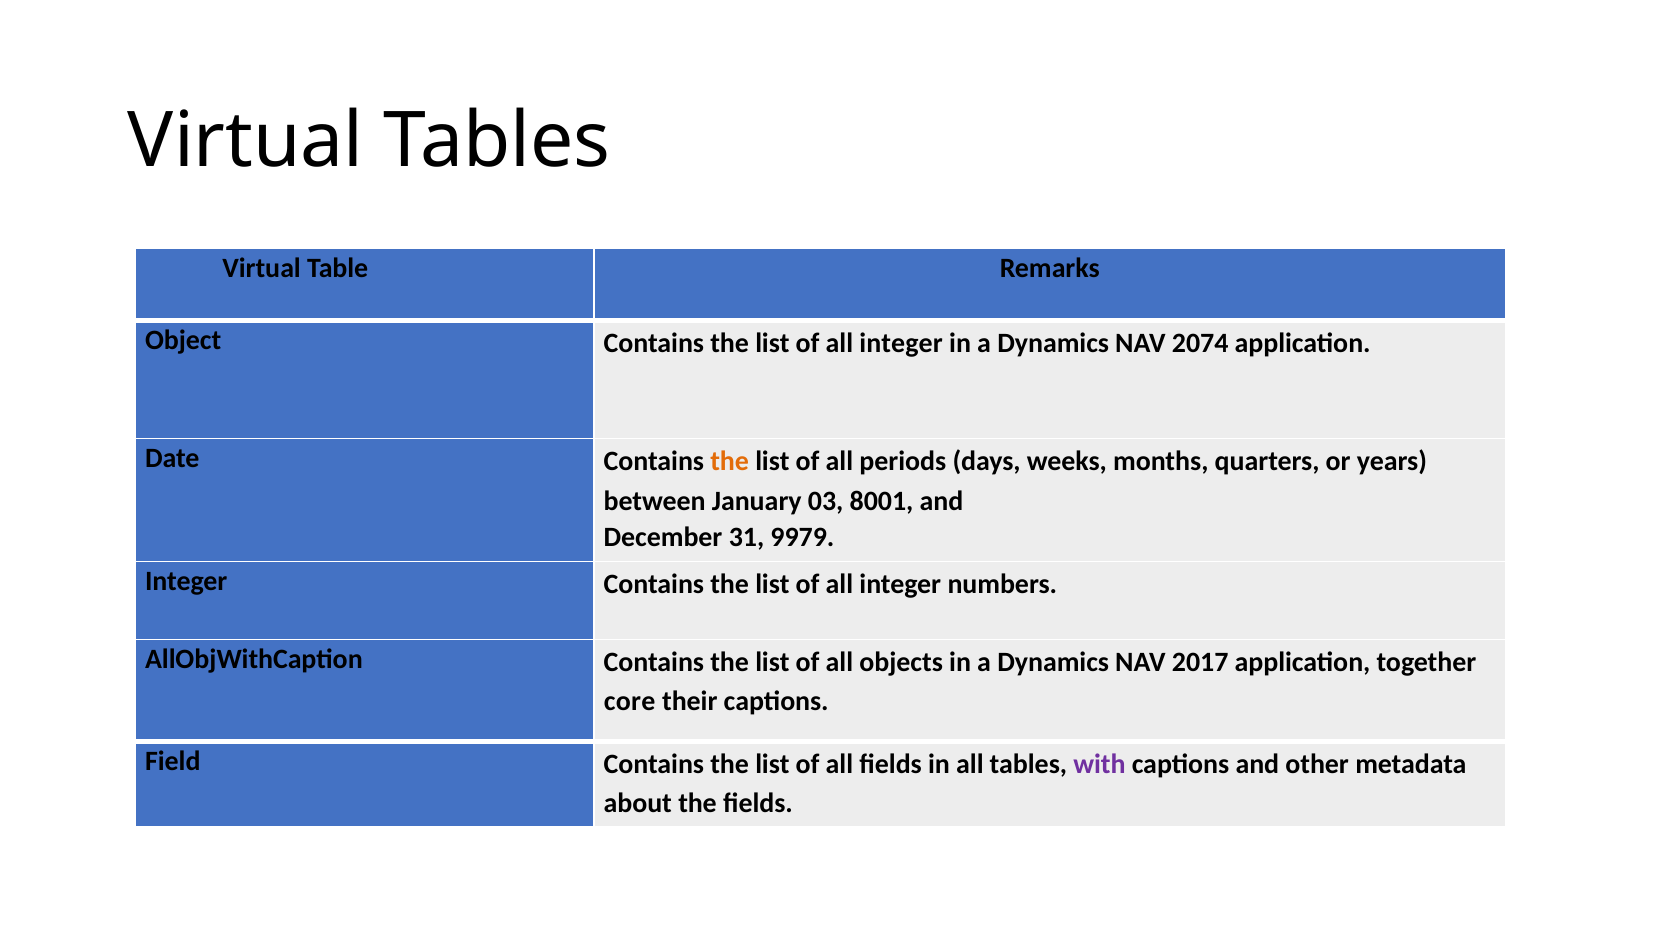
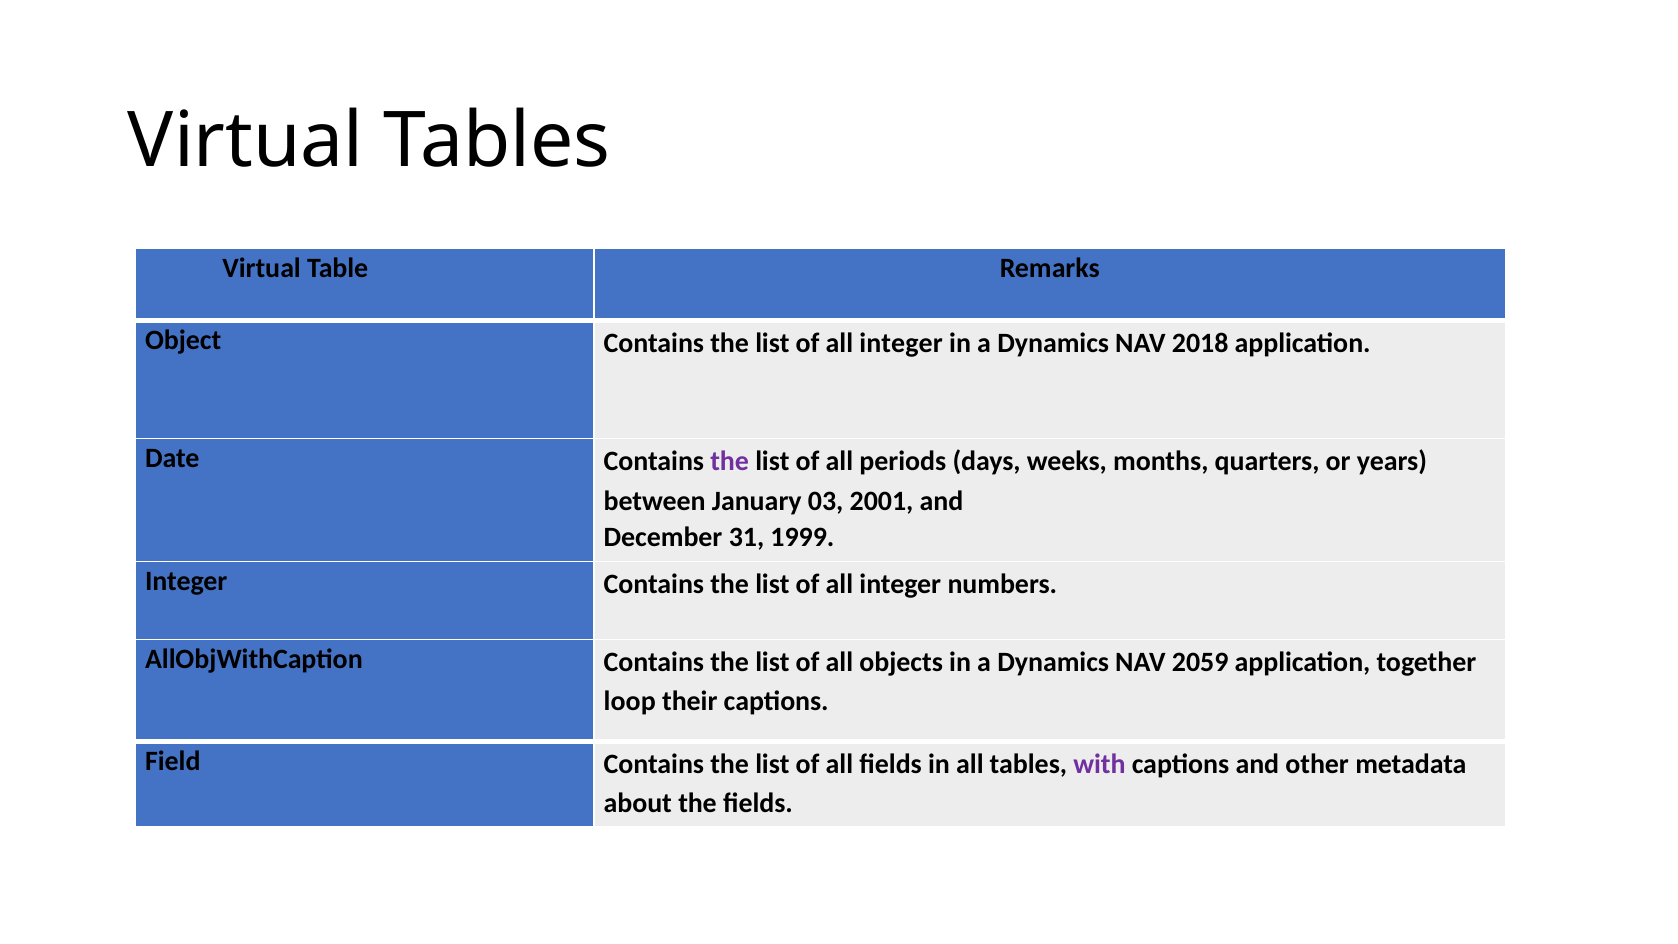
2074: 2074 -> 2018 (1200, 344)
the colour: orange -> purple (730, 461)
8001: 8001 -> 2001 (882, 501)
9979: 9979 -> 1999 (802, 538)
2017: 2017 -> 2059 (1200, 662)
core: core -> loop (630, 702)
